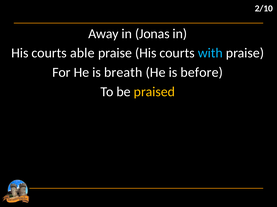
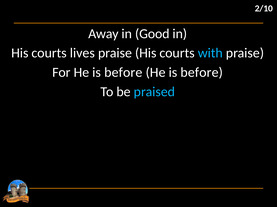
Jonas: Jonas -> Good (152, 34)
able: able -> lives (82, 53)
For He is breath: breath -> before (123, 73)
praised colour: yellow -> light blue (154, 92)
